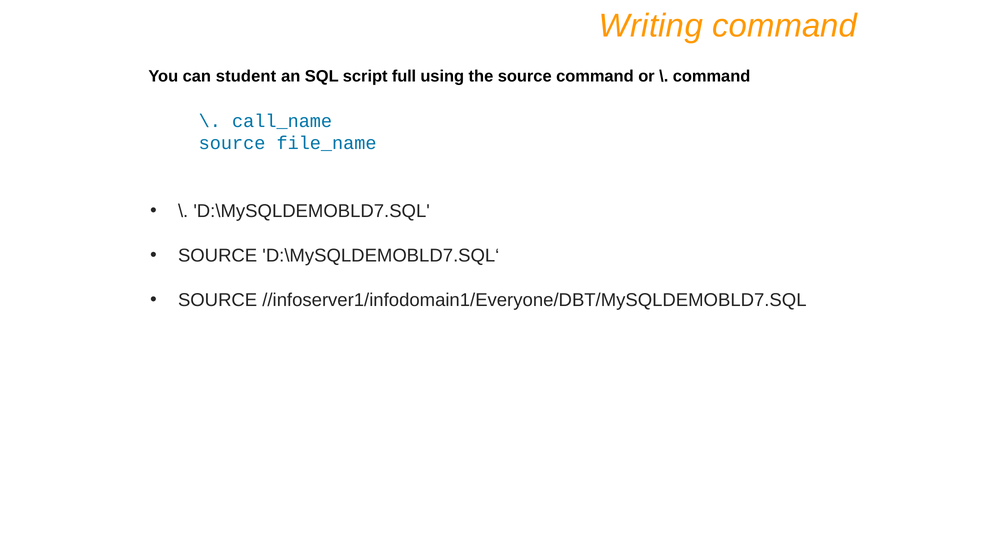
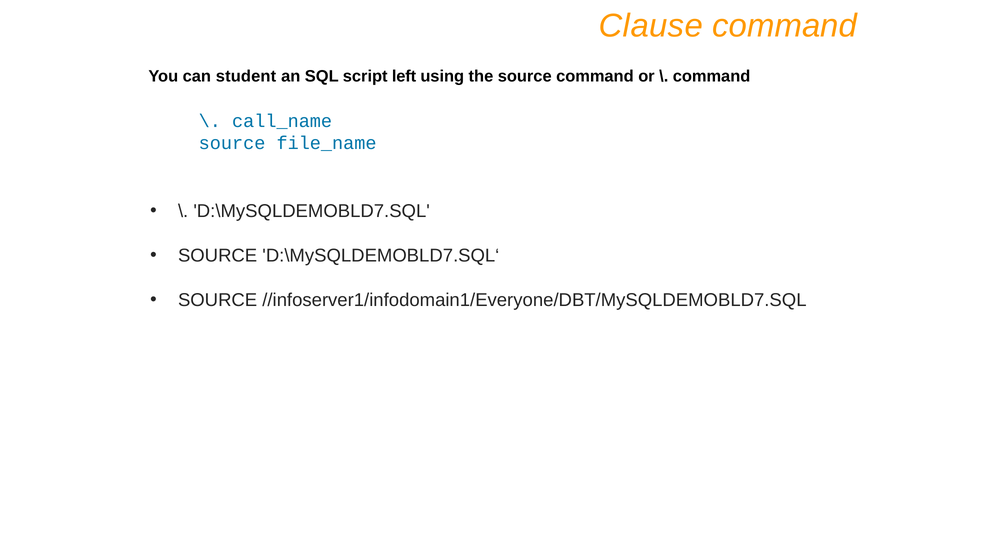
Writing: Writing -> Clause (651, 26)
full: full -> left (404, 76)
